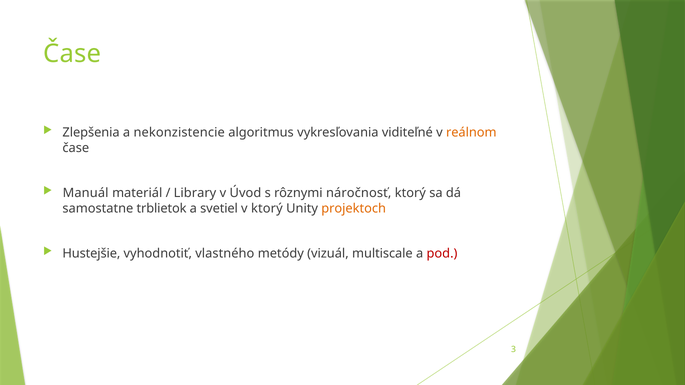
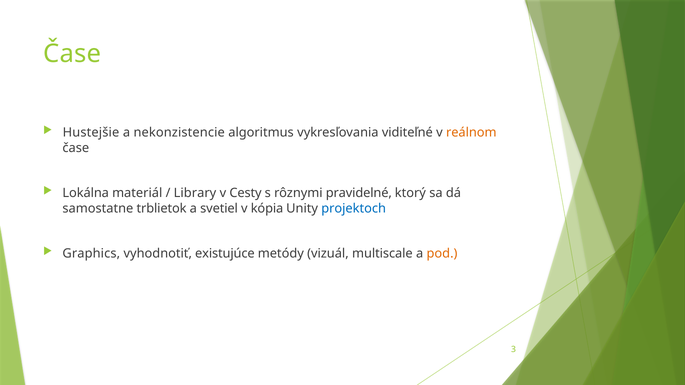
Zlepšenia: Zlepšenia -> Hustejšie (91, 133)
Manuál: Manuál -> Lokálna (86, 193)
Úvod: Úvod -> Cesty (246, 193)
náročnosť: náročnosť -> pravidelné (359, 193)
v ktorý: ktorý -> kópia (267, 209)
projektoch colour: orange -> blue (354, 209)
Hustejšie: Hustejšie -> Graphics (91, 254)
vlastného: vlastného -> existujúce (225, 254)
pod colour: red -> orange (442, 254)
